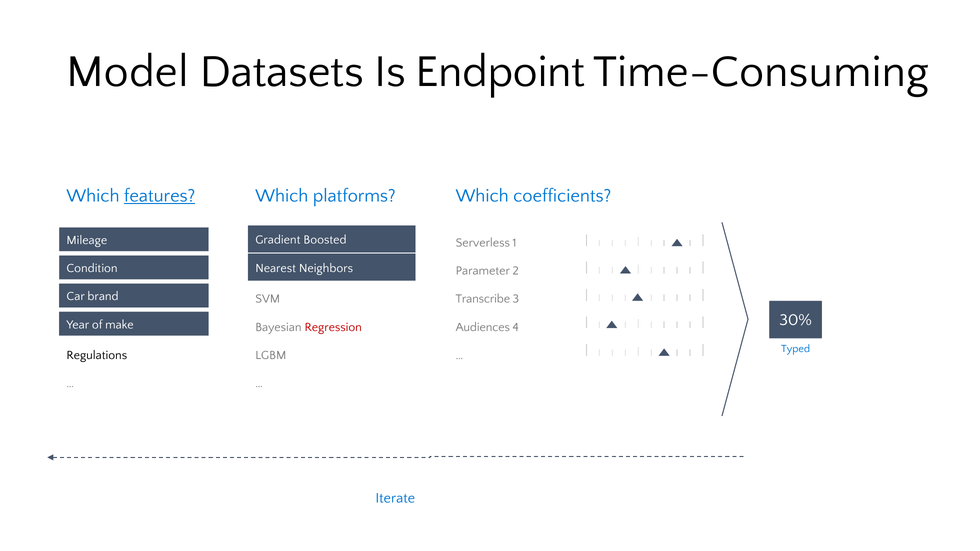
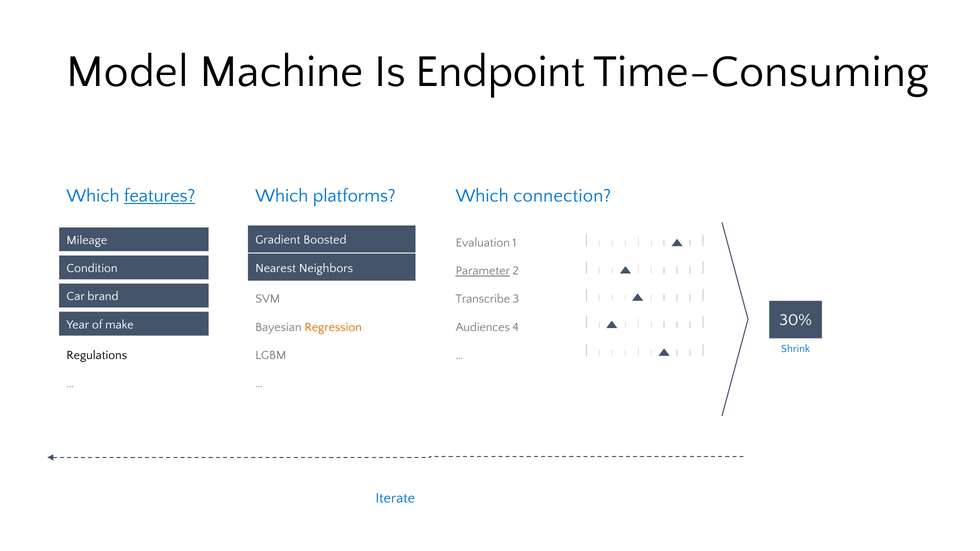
Datasets: Datasets -> Machine (282, 72)
coefficients: coefficients -> connection (562, 196)
Serverless: Serverless -> Evaluation (483, 243)
Parameter underline: none -> present (483, 271)
Regression colour: red -> orange (333, 327)
Typed: Typed -> Shrink (796, 349)
